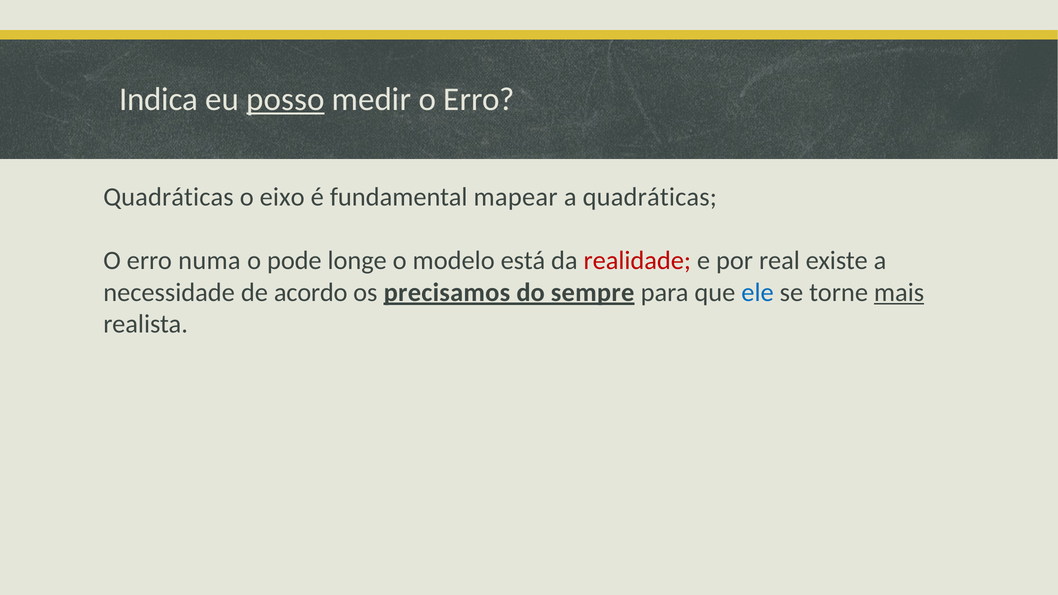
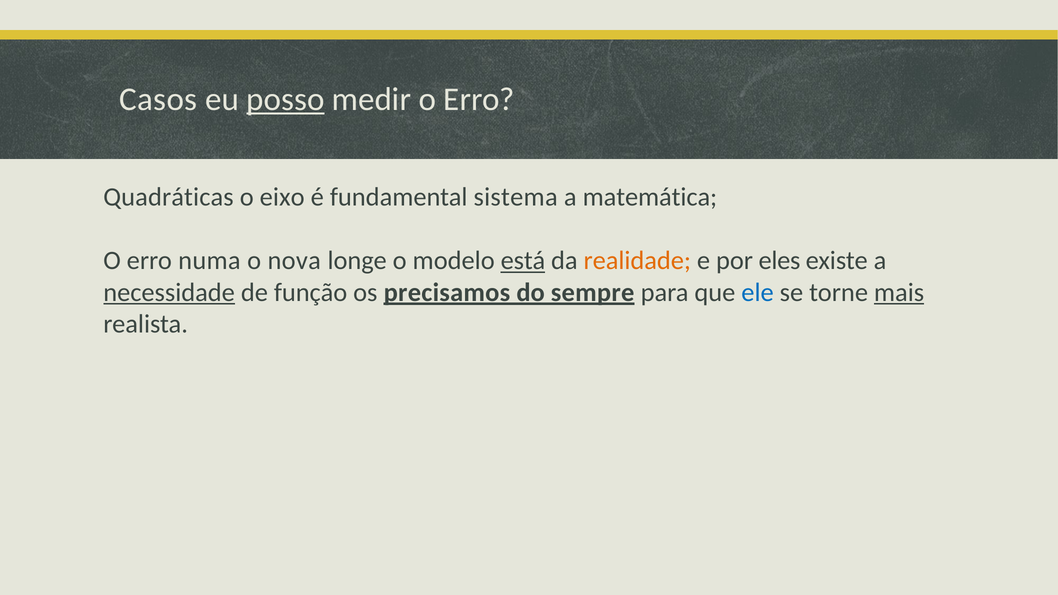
Indica: Indica -> Casos (158, 99)
mapear: mapear -> sistema (516, 197)
a quadráticas: quadráticas -> matemática (650, 197)
pode: pode -> nova (294, 261)
está underline: none -> present (523, 261)
realidade colour: red -> orange (637, 261)
real: real -> eles (780, 261)
necessidade underline: none -> present (169, 292)
acordo: acordo -> função (311, 292)
